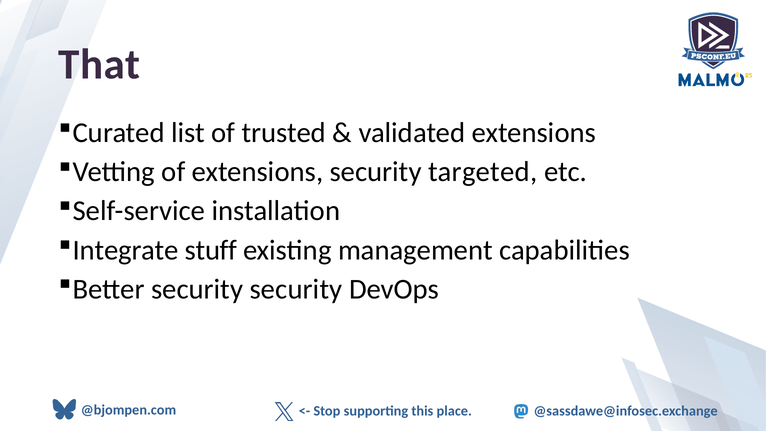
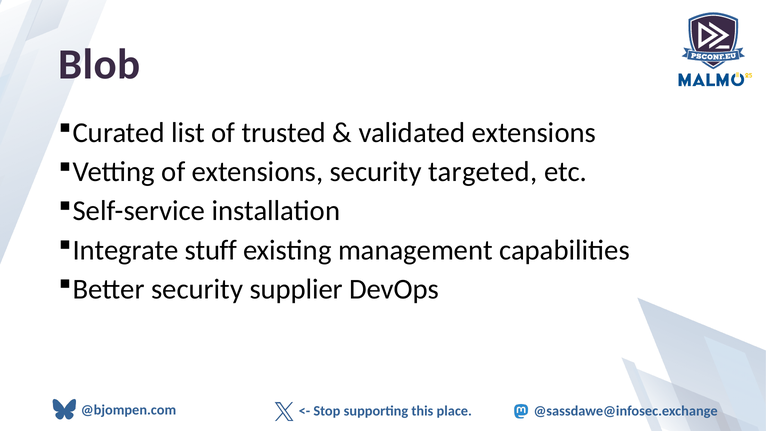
That: That -> Blob (99, 64)
security security: security -> supplier (296, 289)
